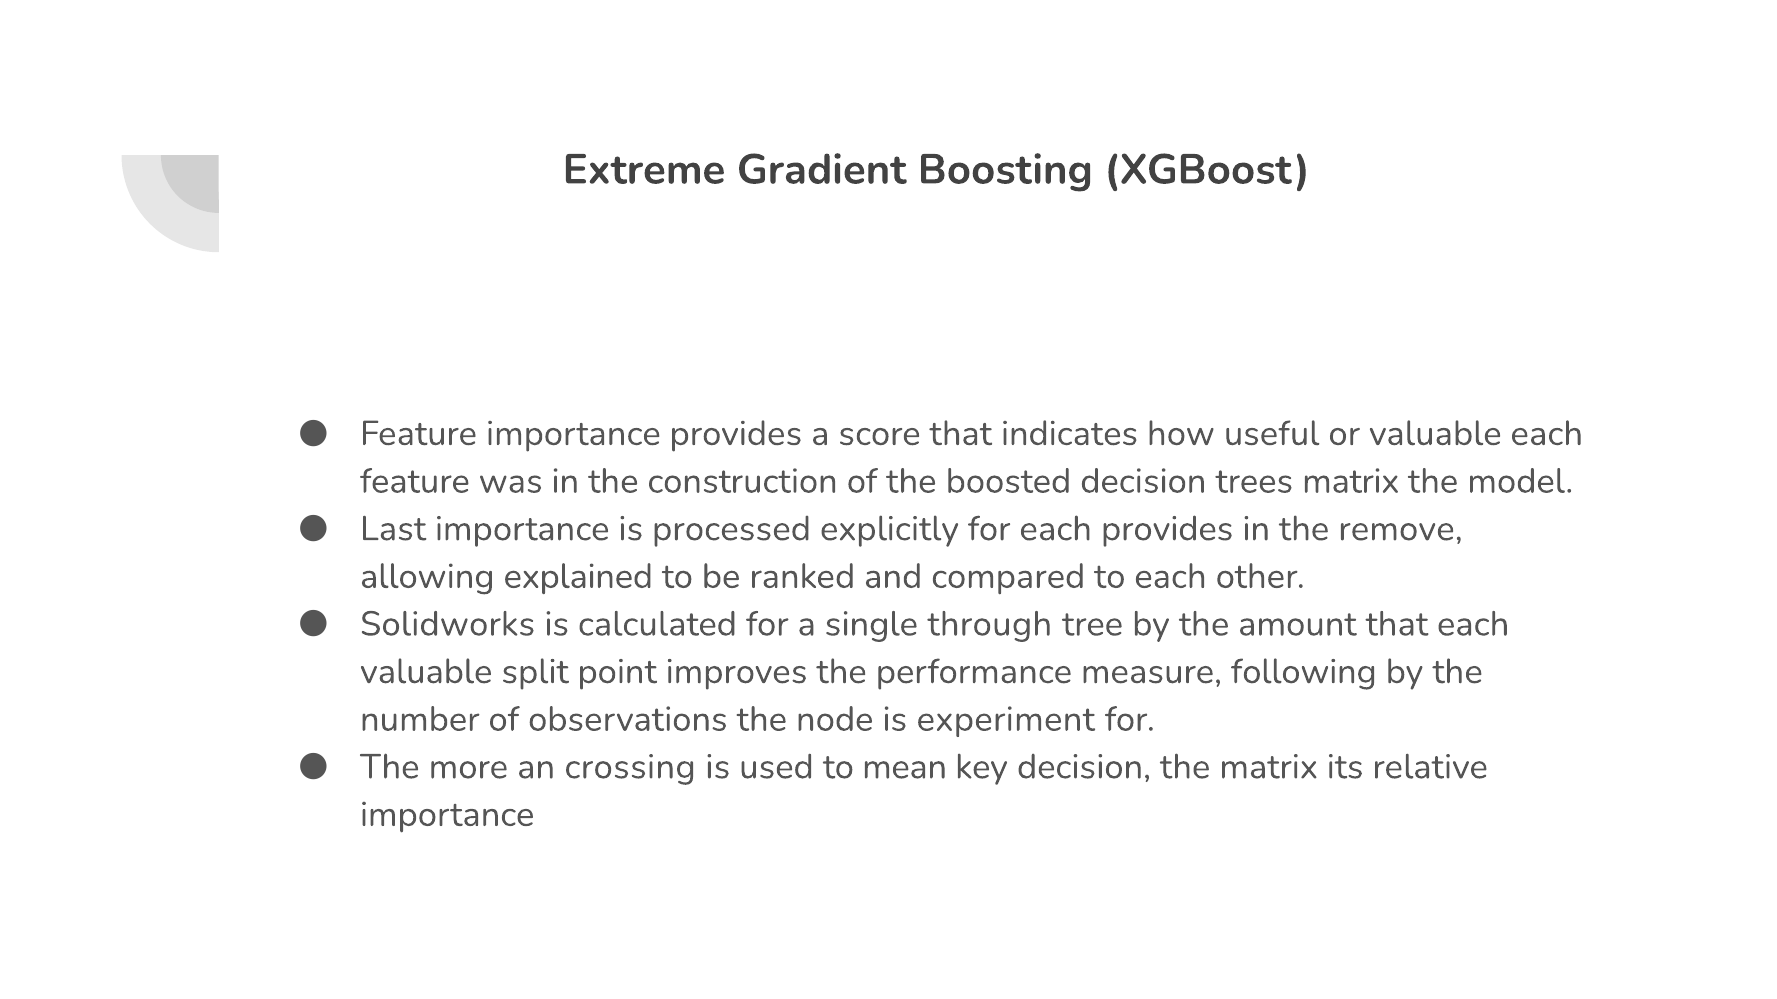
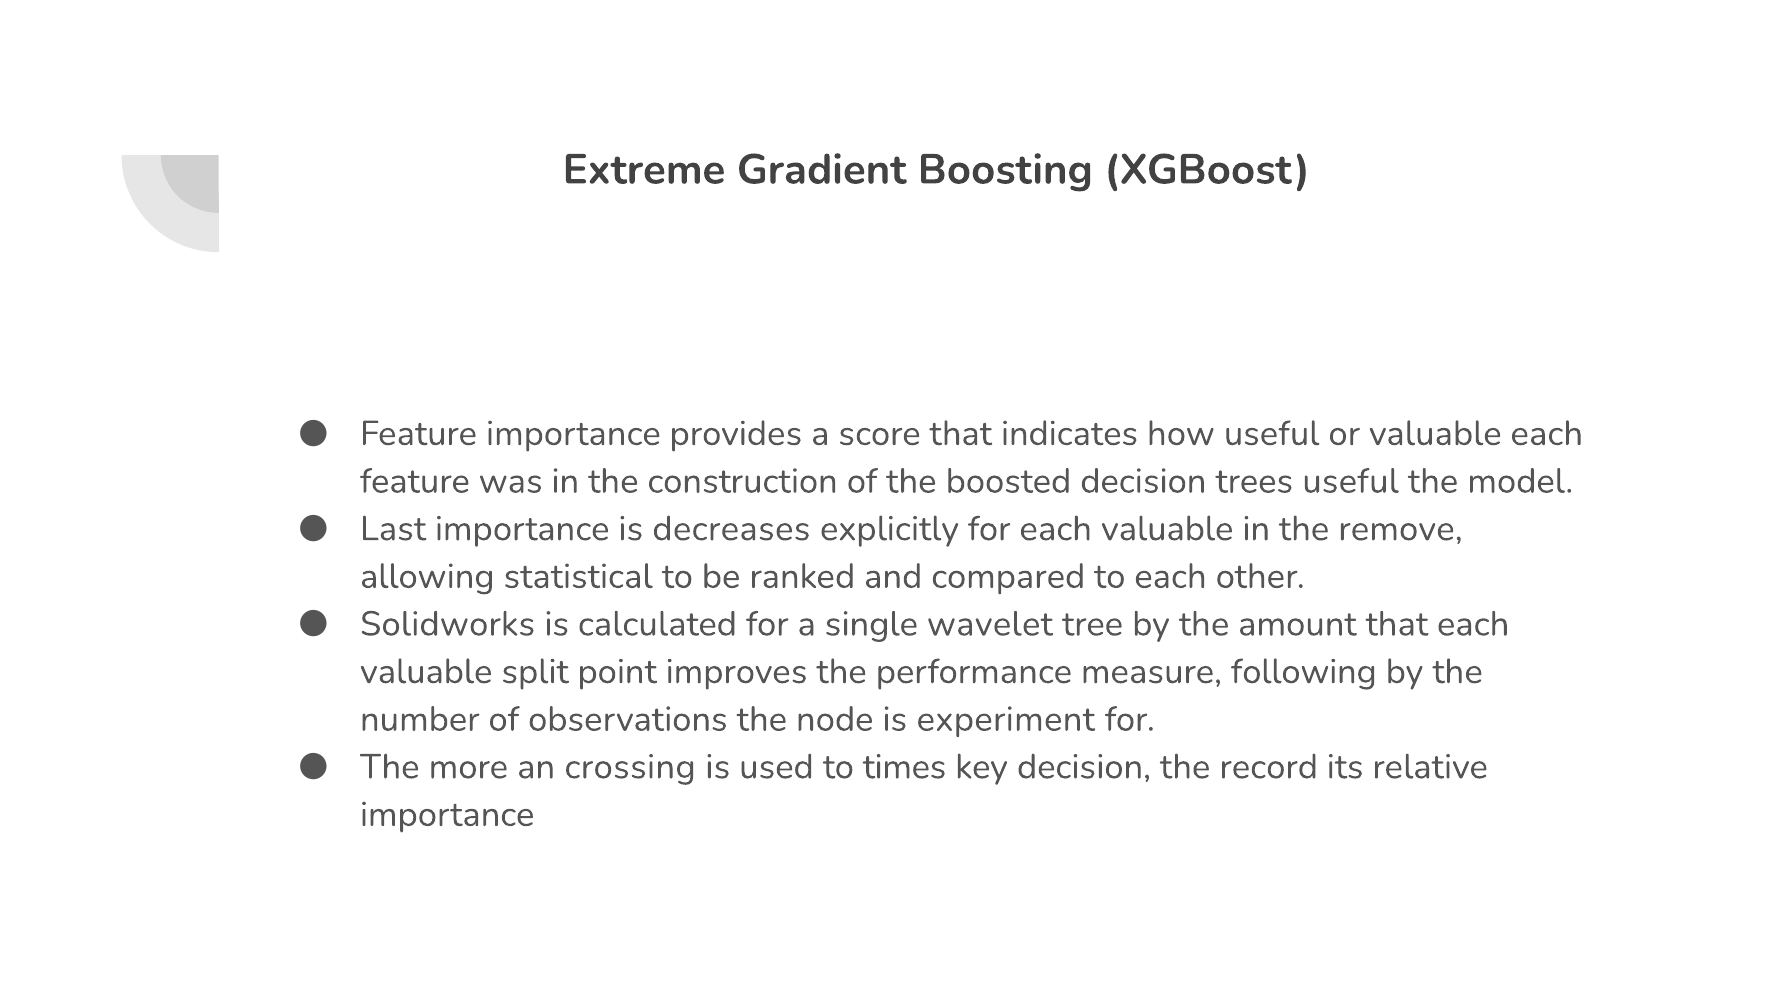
trees matrix: matrix -> useful (1351, 481)
processed: processed -> decreases (731, 529)
for each provides: provides -> valuable (1167, 529)
explained: explained -> statistical (578, 577)
through: through -> wavelet (990, 624)
mean: mean -> times (905, 767)
the matrix: matrix -> record (1269, 767)
